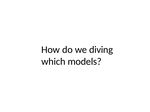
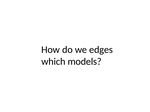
diving: diving -> edges (101, 50)
